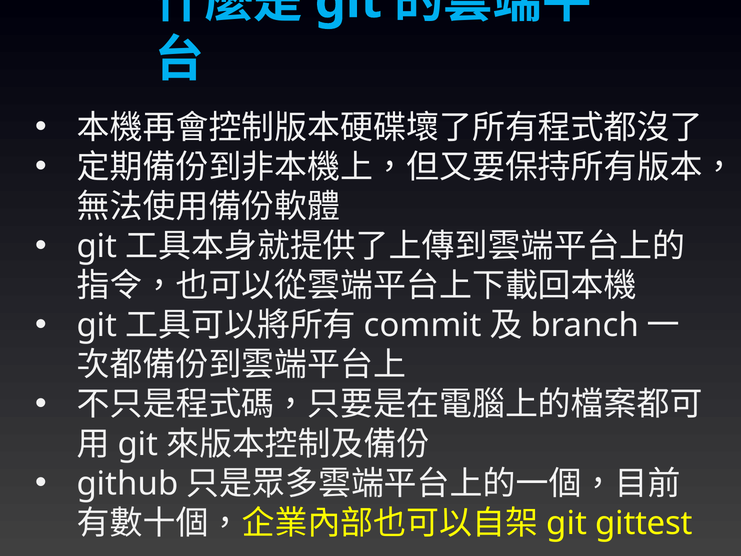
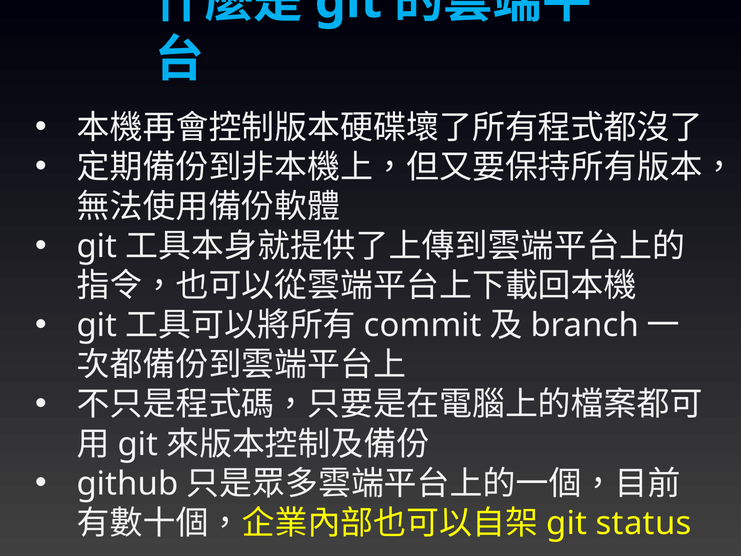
gittest: gittest -> status (644, 523)
